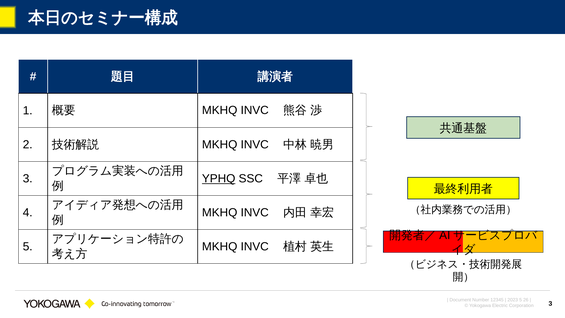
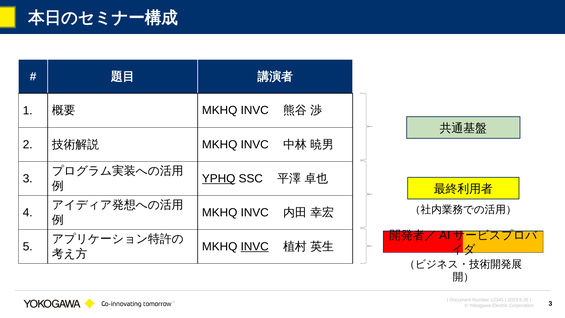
INVC underline: none -> present (255, 246)
